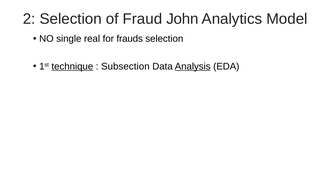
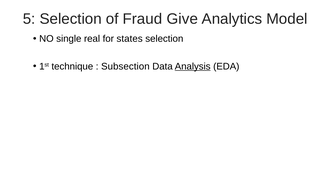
2: 2 -> 5 (29, 19)
John: John -> Give (182, 19)
frauds: frauds -> states (130, 39)
technique underline: present -> none (72, 67)
